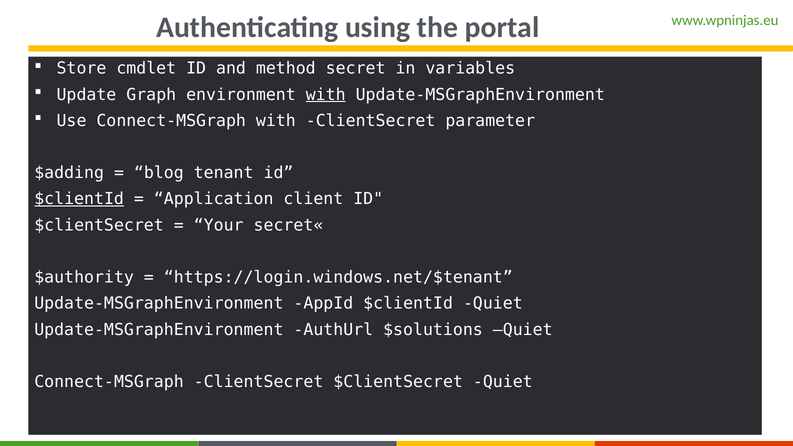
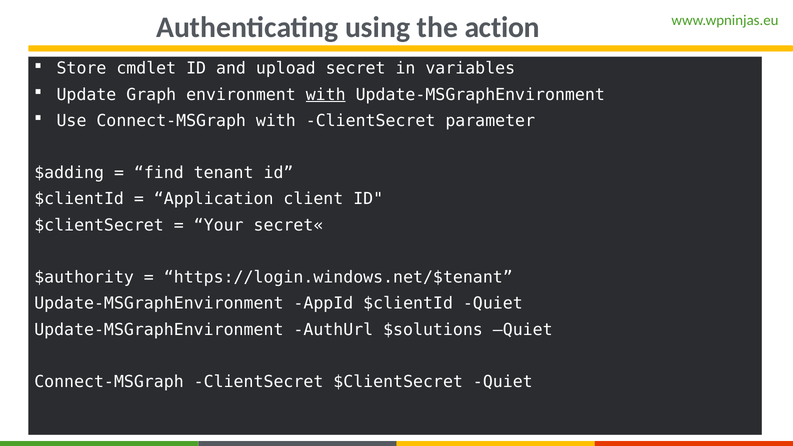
portal: portal -> action (502, 27)
method: method -> upload (286, 69)
blog: blog -> find (159, 173)
$clientId underline: present -> none (79, 199)
